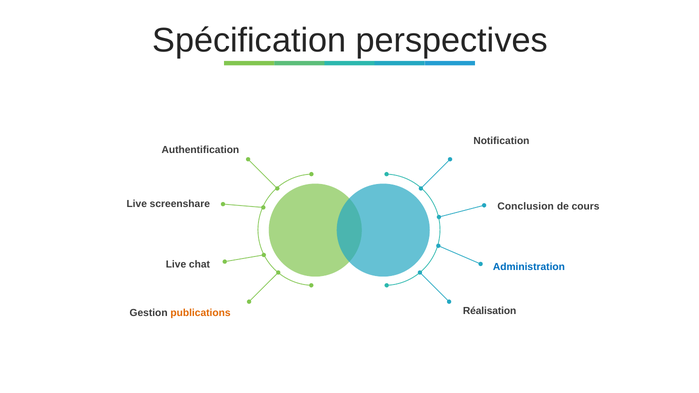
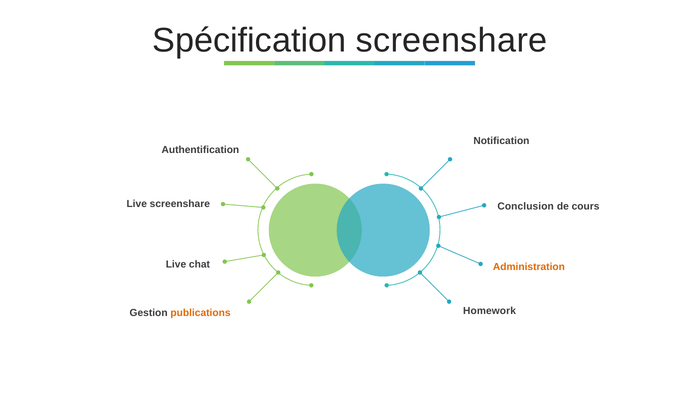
Spécification perspectives: perspectives -> screenshare (452, 40)
Administration colour: blue -> orange (529, 267)
Réalisation: Réalisation -> Homework (490, 311)
